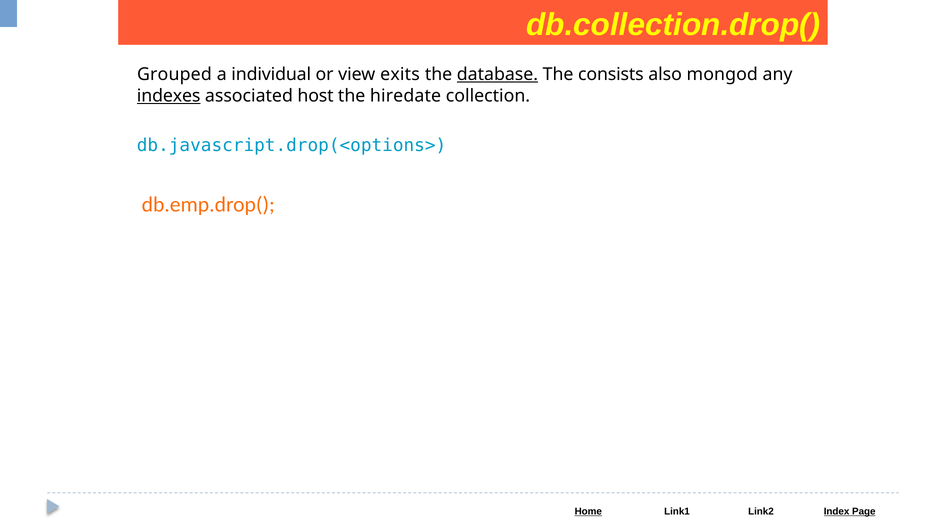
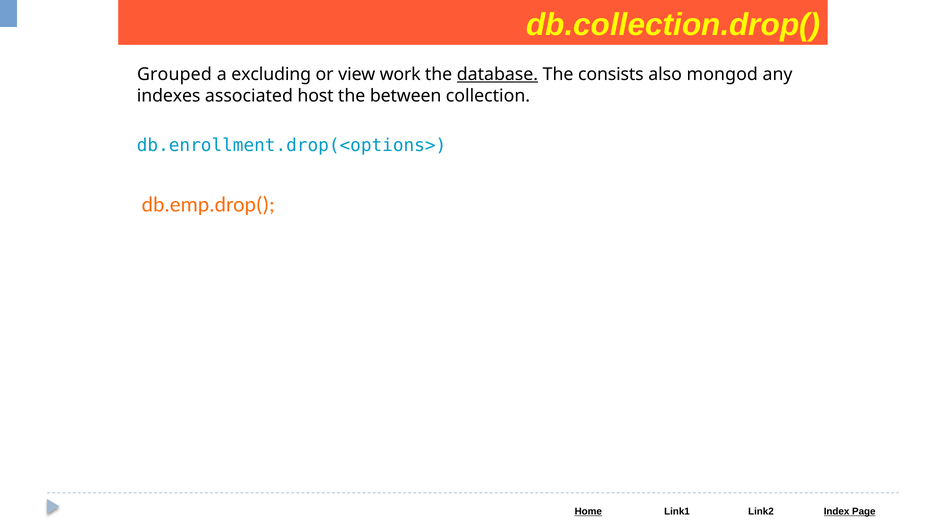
individual: individual -> excluding (271, 74)
exits: exits -> work (400, 74)
indexes underline: present -> none (169, 96)
hiredate: hiredate -> between (406, 96)
db.javascript.drop(<options>: db.javascript.drop(<options> -> db.enrollment.drop(<options> (292, 145)
